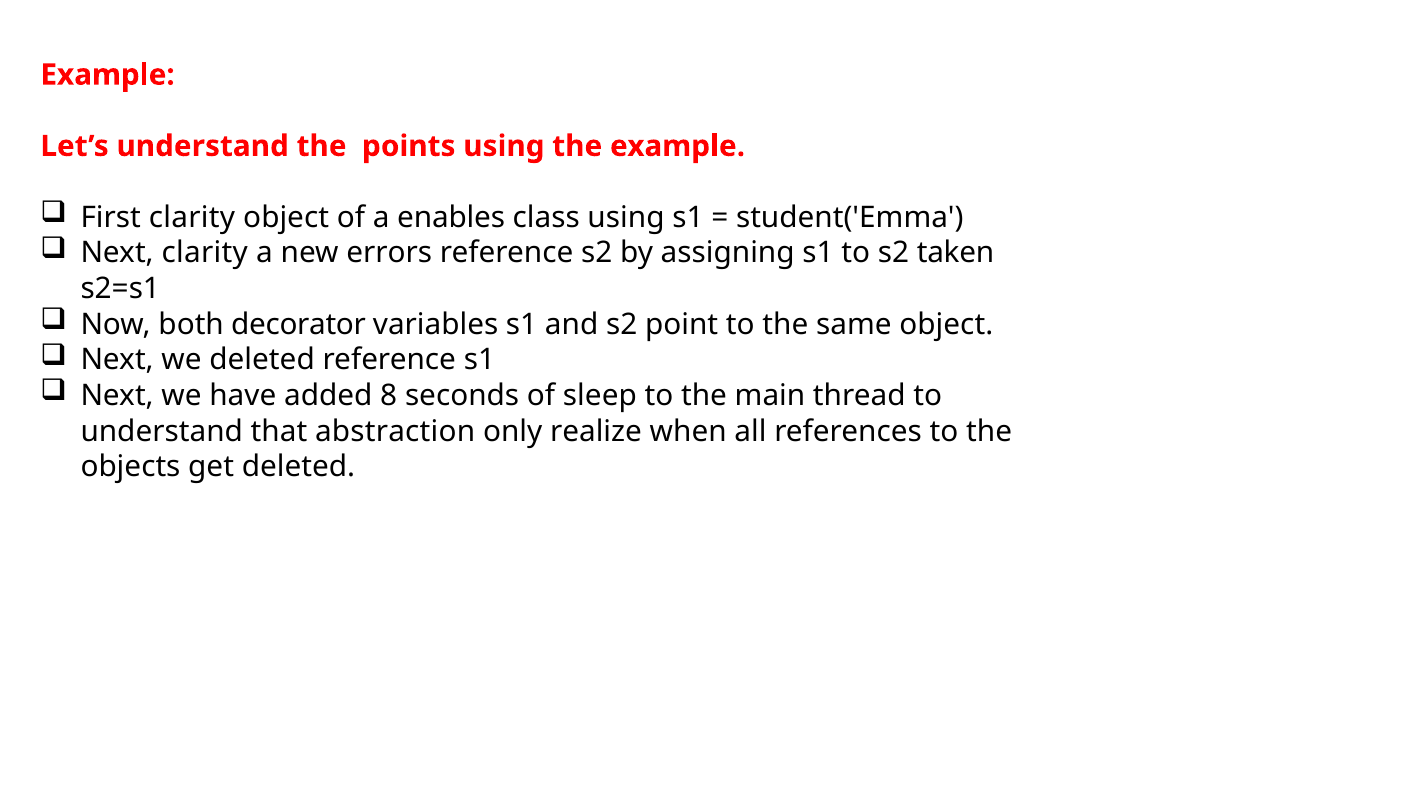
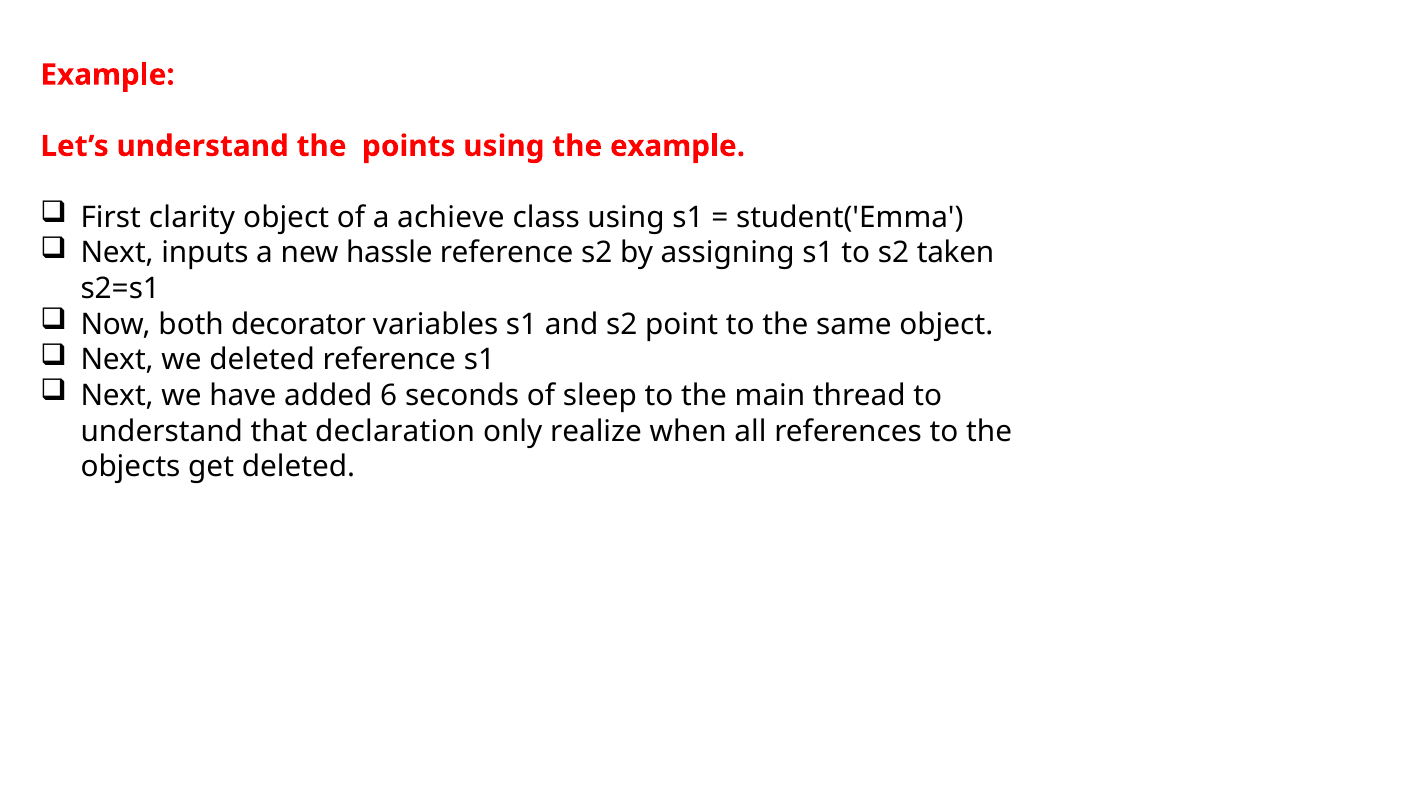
enables: enables -> achieve (451, 218)
Next clarity: clarity -> inputs (205, 253)
errors: errors -> hassle (389, 253)
8: 8 -> 6 (389, 396)
abstraction: abstraction -> declaration (395, 432)
